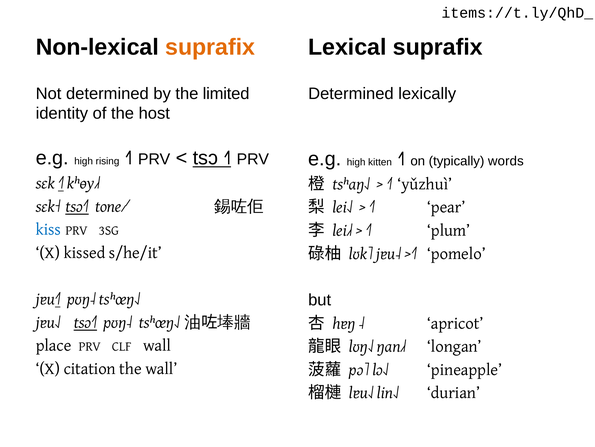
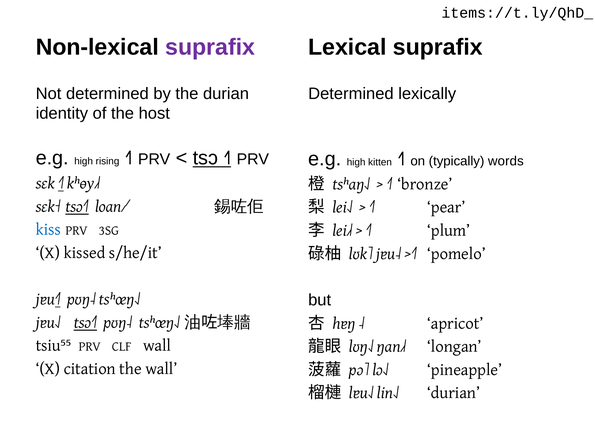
suprafix colour: orange -> purple (210, 47)
the limited: limited -> durian (226, 93)
yǔzhuì: yǔzhuì -> bronze (425, 184)
tone˩˧: tone˩˧ -> loan˩˧ (112, 206)
place: place -> tsiu⁵⁵ (54, 345)
